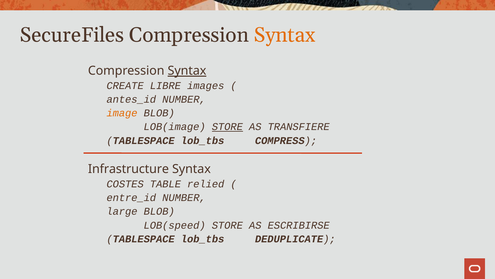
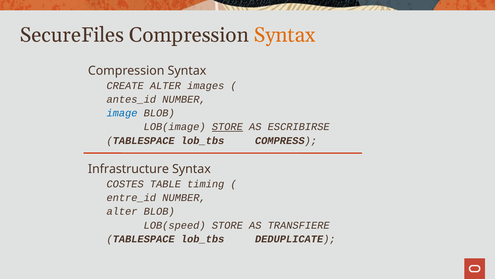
Syntax underline: present -> none (187, 71)
CREATE LIBRE: LIBRE -> ALTER (165, 86)
image colour: orange -> blue (122, 113)
TRANSFIERE: TRANSFIERE -> ESCRIBIRSE (299, 127)
relied: relied -> timing (206, 184)
large: large -> alter (122, 211)
ESCRIBIRSE: ESCRIBIRSE -> TRANSFIERE (299, 225)
